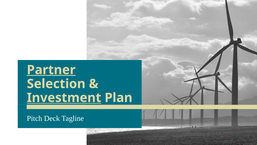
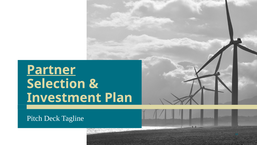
Investment underline: present -> none (64, 97)
